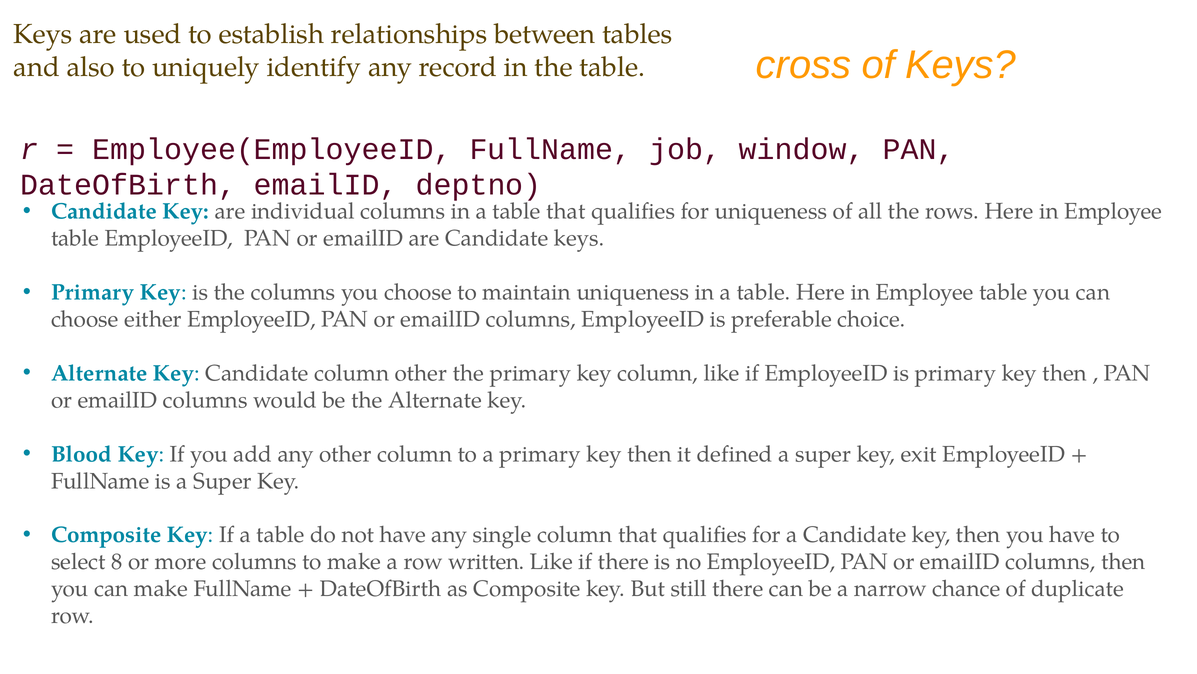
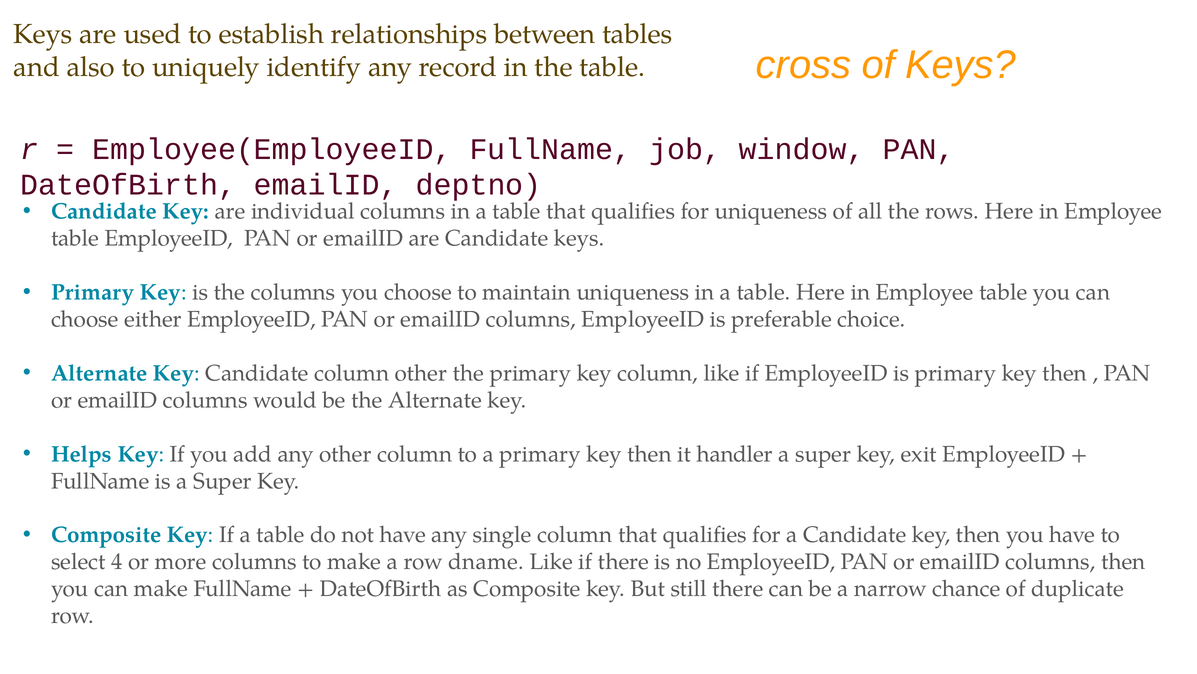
Blood: Blood -> Helps (81, 454)
defined: defined -> handler (735, 454)
8: 8 -> 4 (117, 561)
written: written -> dname (486, 561)
